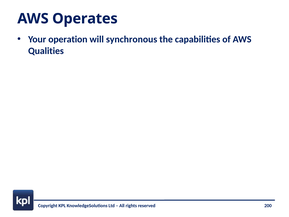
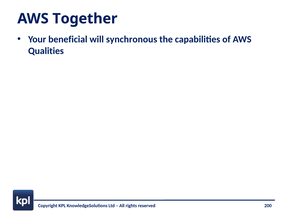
Operates: Operates -> Together (85, 19)
operation: operation -> beneficial (68, 39)
